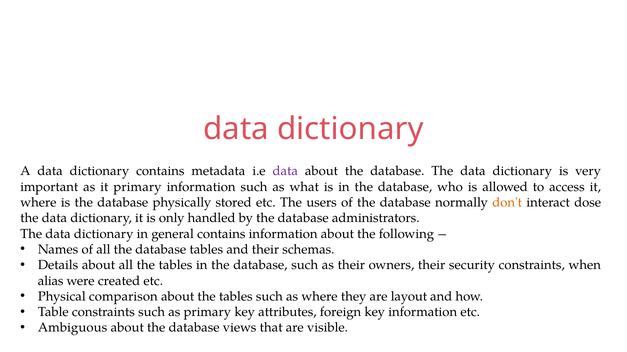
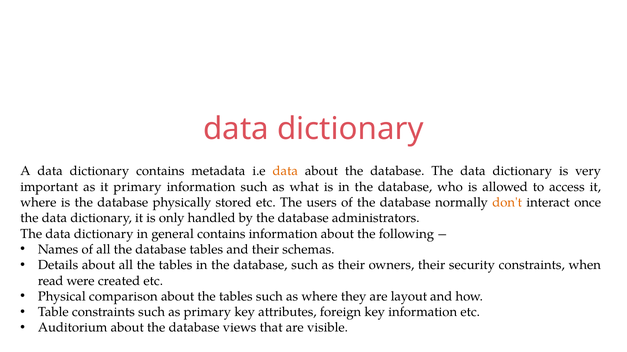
data colour: purple -> orange (285, 171)
dose: dose -> once (588, 203)
alias: alias -> read (51, 281)
Ambiguous: Ambiguous -> Auditorium (73, 328)
